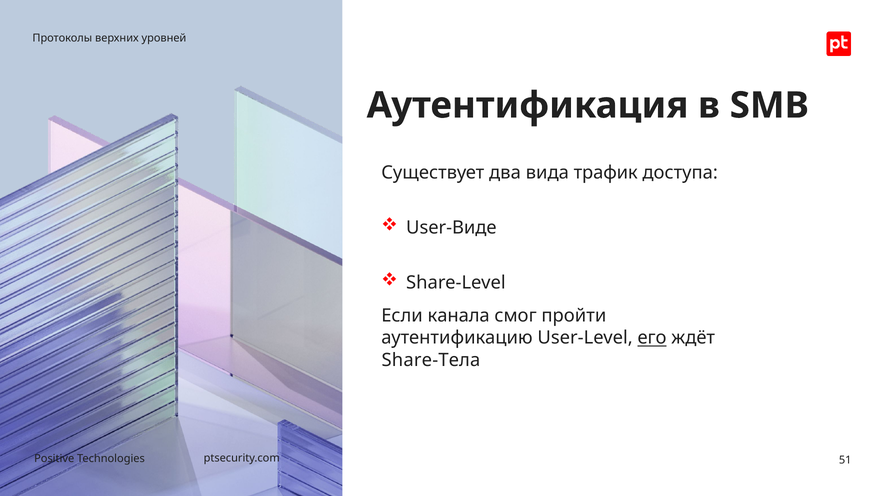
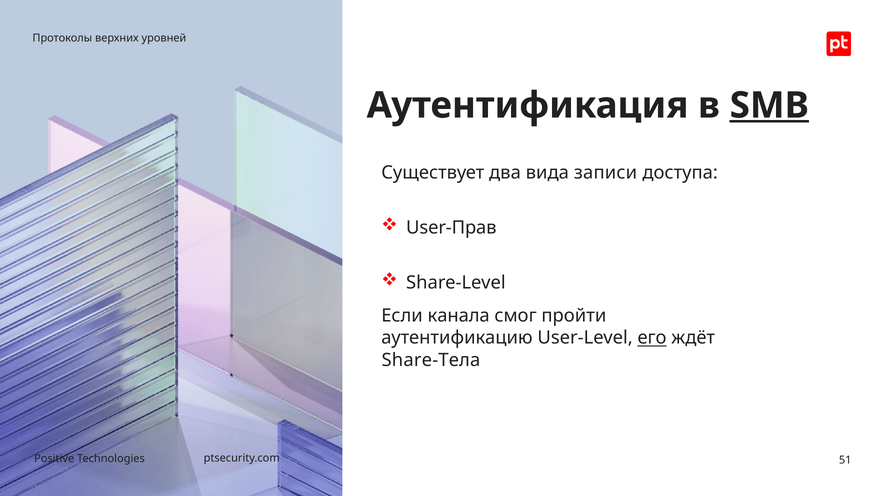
SMB underline: none -> present (769, 106)
трафик: трафик -> записи (606, 173)
User-Виде: User-Виде -> User-Прав (451, 228)
